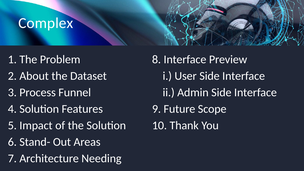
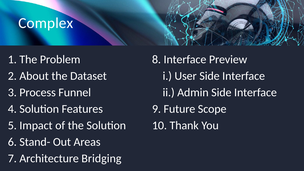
Needing: Needing -> Bridging (101, 159)
